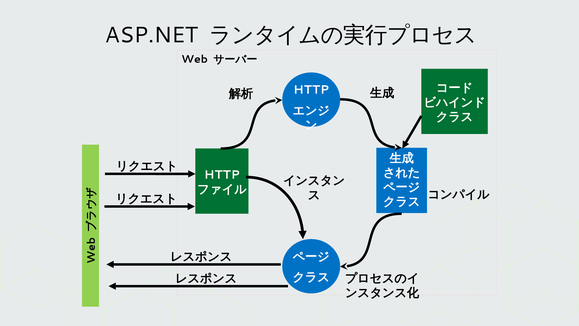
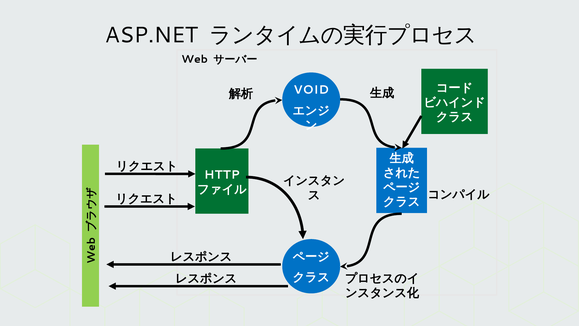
HTTP: HTTP -> VOID (311, 90)
